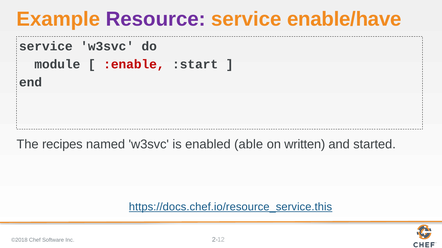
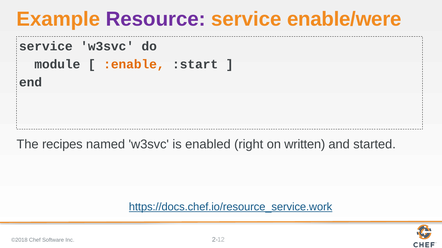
enable/have: enable/have -> enable/were (344, 19)
:enable colour: red -> orange (134, 65)
able: able -> right (249, 144)
https://docs.chef.io/resource_service.this: https://docs.chef.io/resource_service.this -> https://docs.chef.io/resource_service.work (231, 207)
